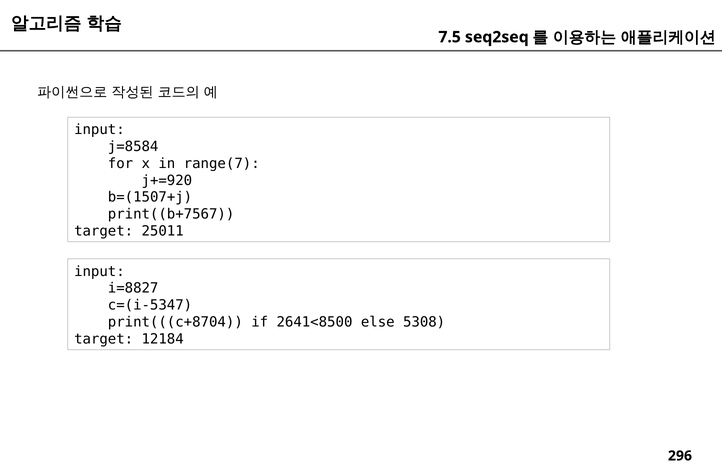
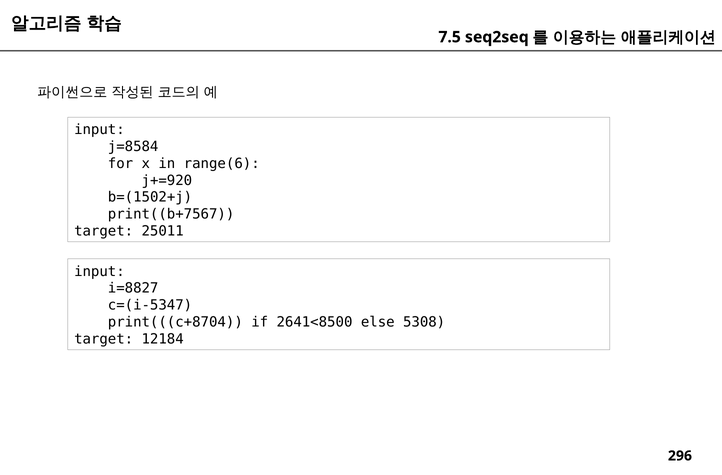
range(7: range(7 -> range(6 (222, 163)
b=(1507+j: b=(1507+j -> b=(1502+j (150, 197)
